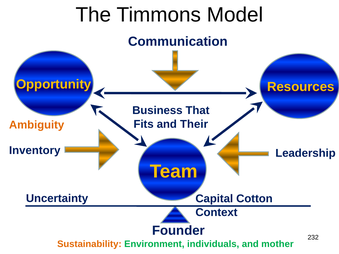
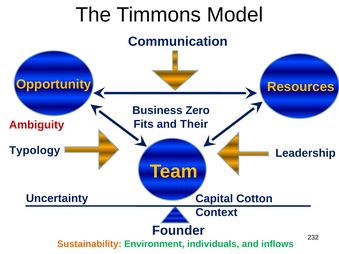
That: That -> Zero (198, 111)
Ambiguity colour: orange -> red (37, 125)
Inventory: Inventory -> Typology (35, 151)
mother: mother -> inflows (277, 244)
